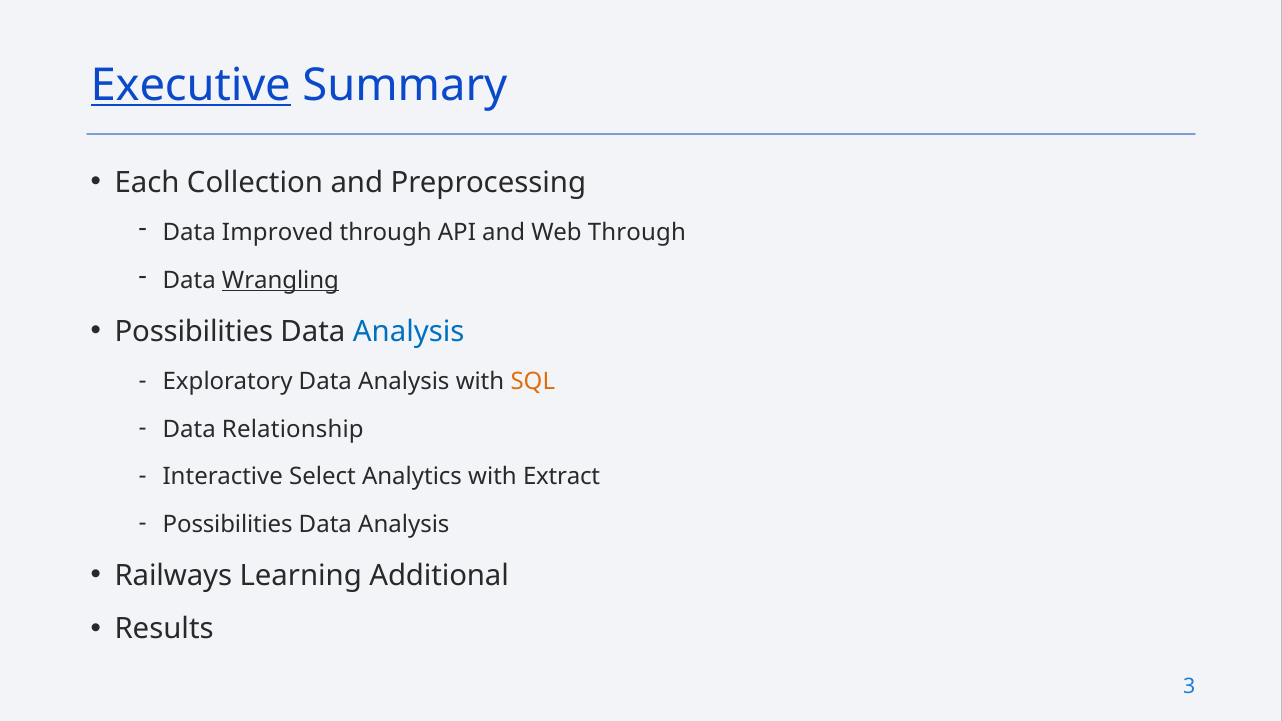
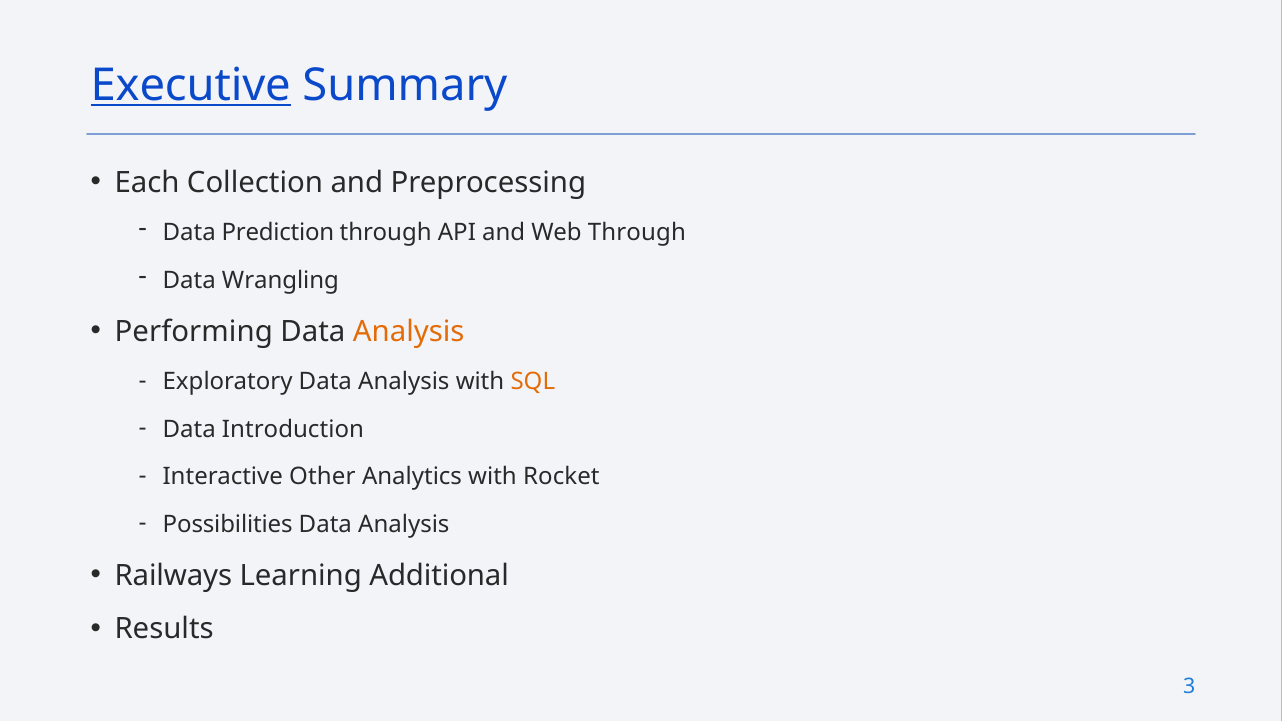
Improved: Improved -> Prediction (278, 233)
Wrangling underline: present -> none (280, 280)
Possibilities: Possibilities -> Performing (194, 331)
Analysis colour: blue -> orange (409, 331)
Relationship: Relationship -> Introduction (293, 429)
Select: Select -> Other (322, 477)
Extract: Extract -> Rocket (561, 477)
